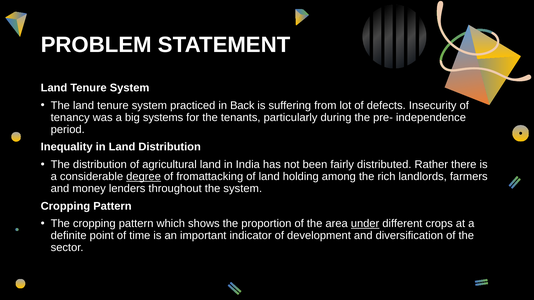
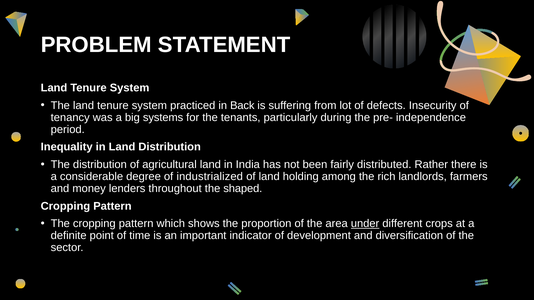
degree underline: present -> none (144, 177)
fromattacking: fromattacking -> industrialized (210, 177)
the system: system -> shaped (243, 189)
